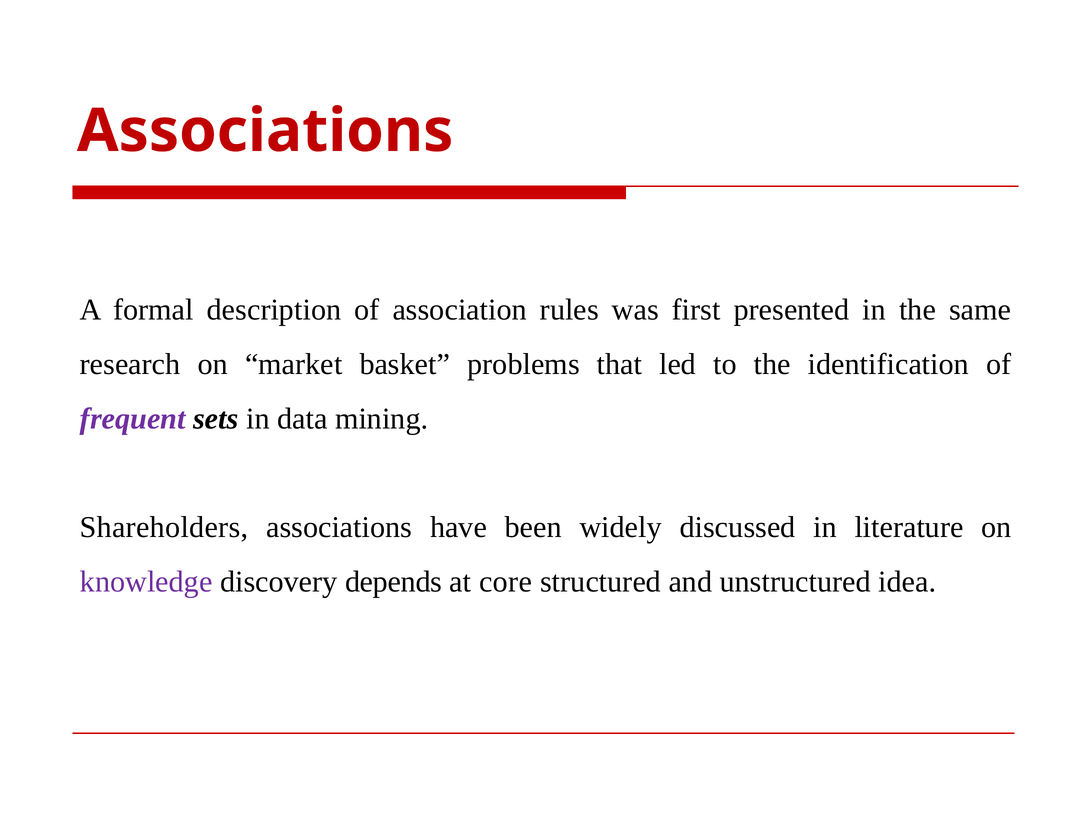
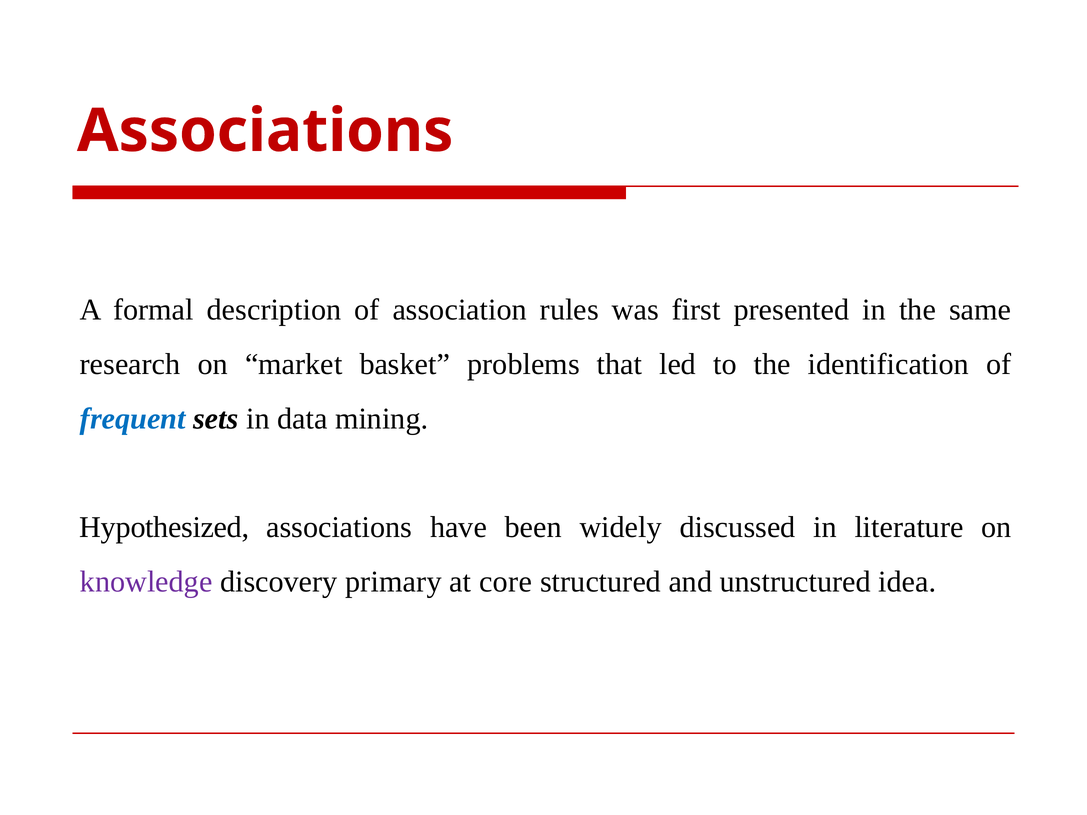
frequent colour: purple -> blue (133, 419)
Shareholders: Shareholders -> Hypothesized (164, 527)
depends: depends -> primary (393, 582)
